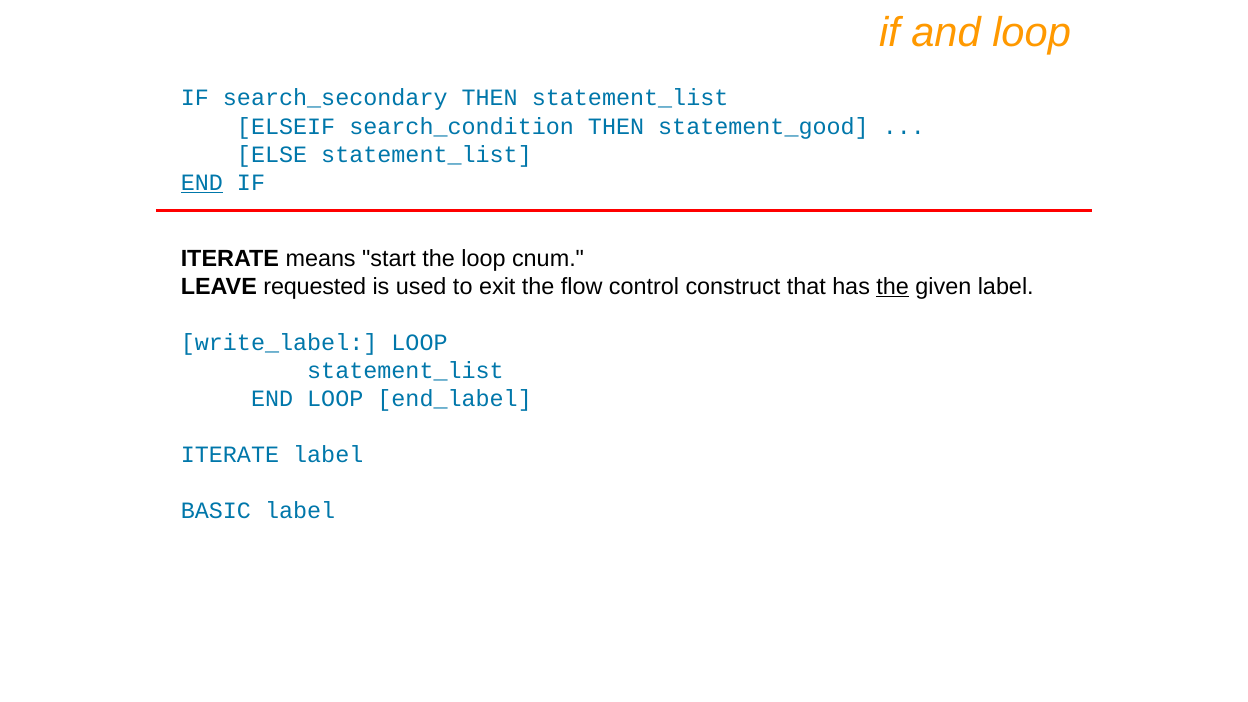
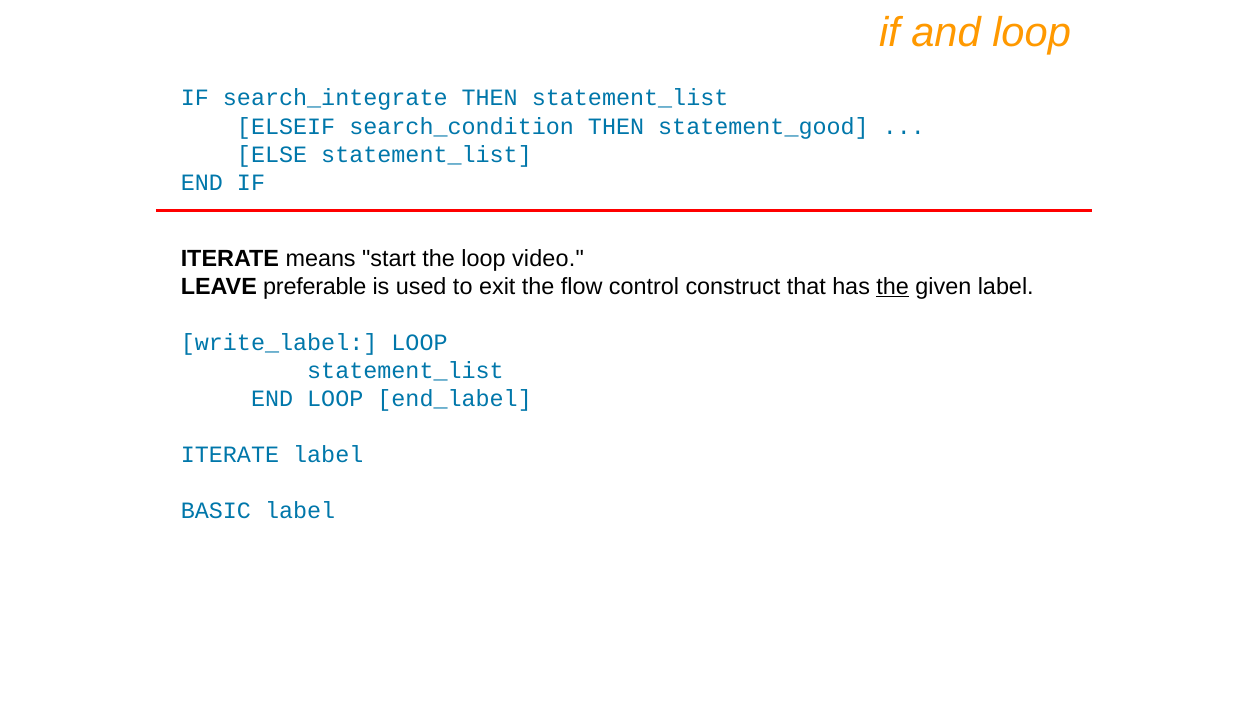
search_secondary: search_secondary -> search_integrate (335, 98)
END underline: present -> none (202, 182)
cnum: cnum -> video (548, 258)
requested: requested -> preferable (315, 286)
